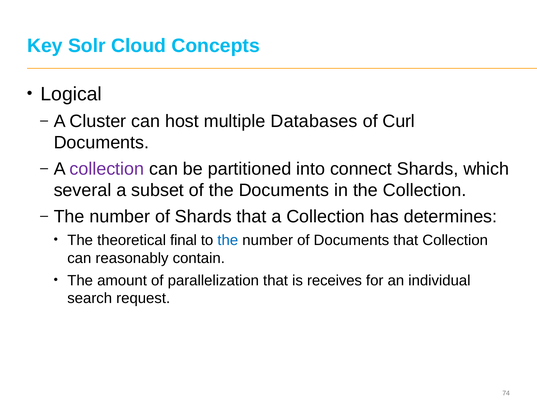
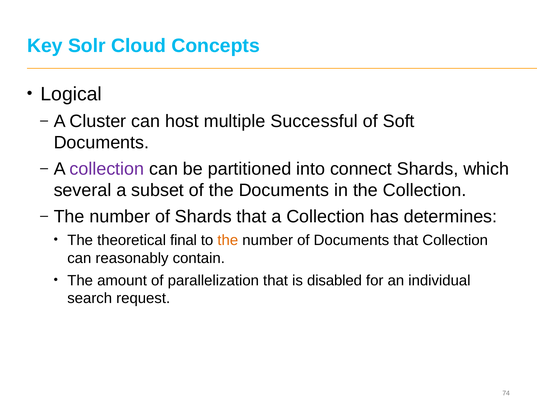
Databases: Databases -> Successful (314, 121)
Curl: Curl -> Soft (399, 121)
the colour: blue -> orange (228, 240)
receives: receives -> disabled (335, 280)
